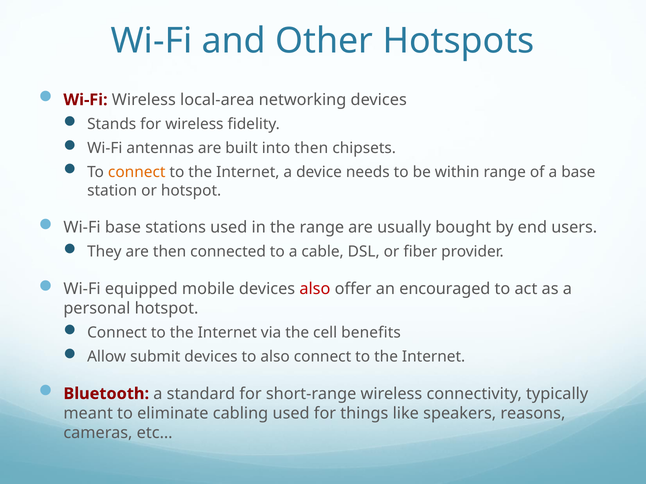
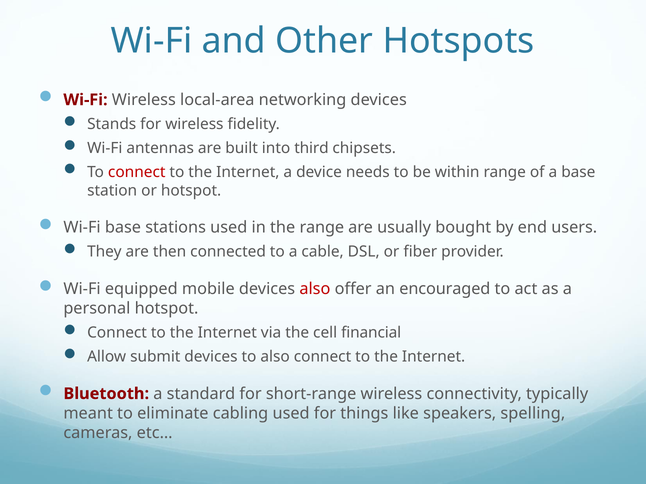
into then: then -> third (311, 148)
connect colour: orange -> red (137, 172)
benefits: benefits -> financial (371, 333)
reasons: reasons -> spelling (533, 414)
